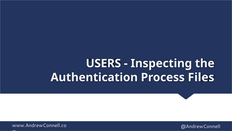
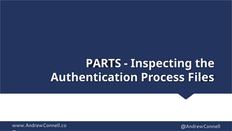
USERS: USERS -> PARTS (103, 63)
